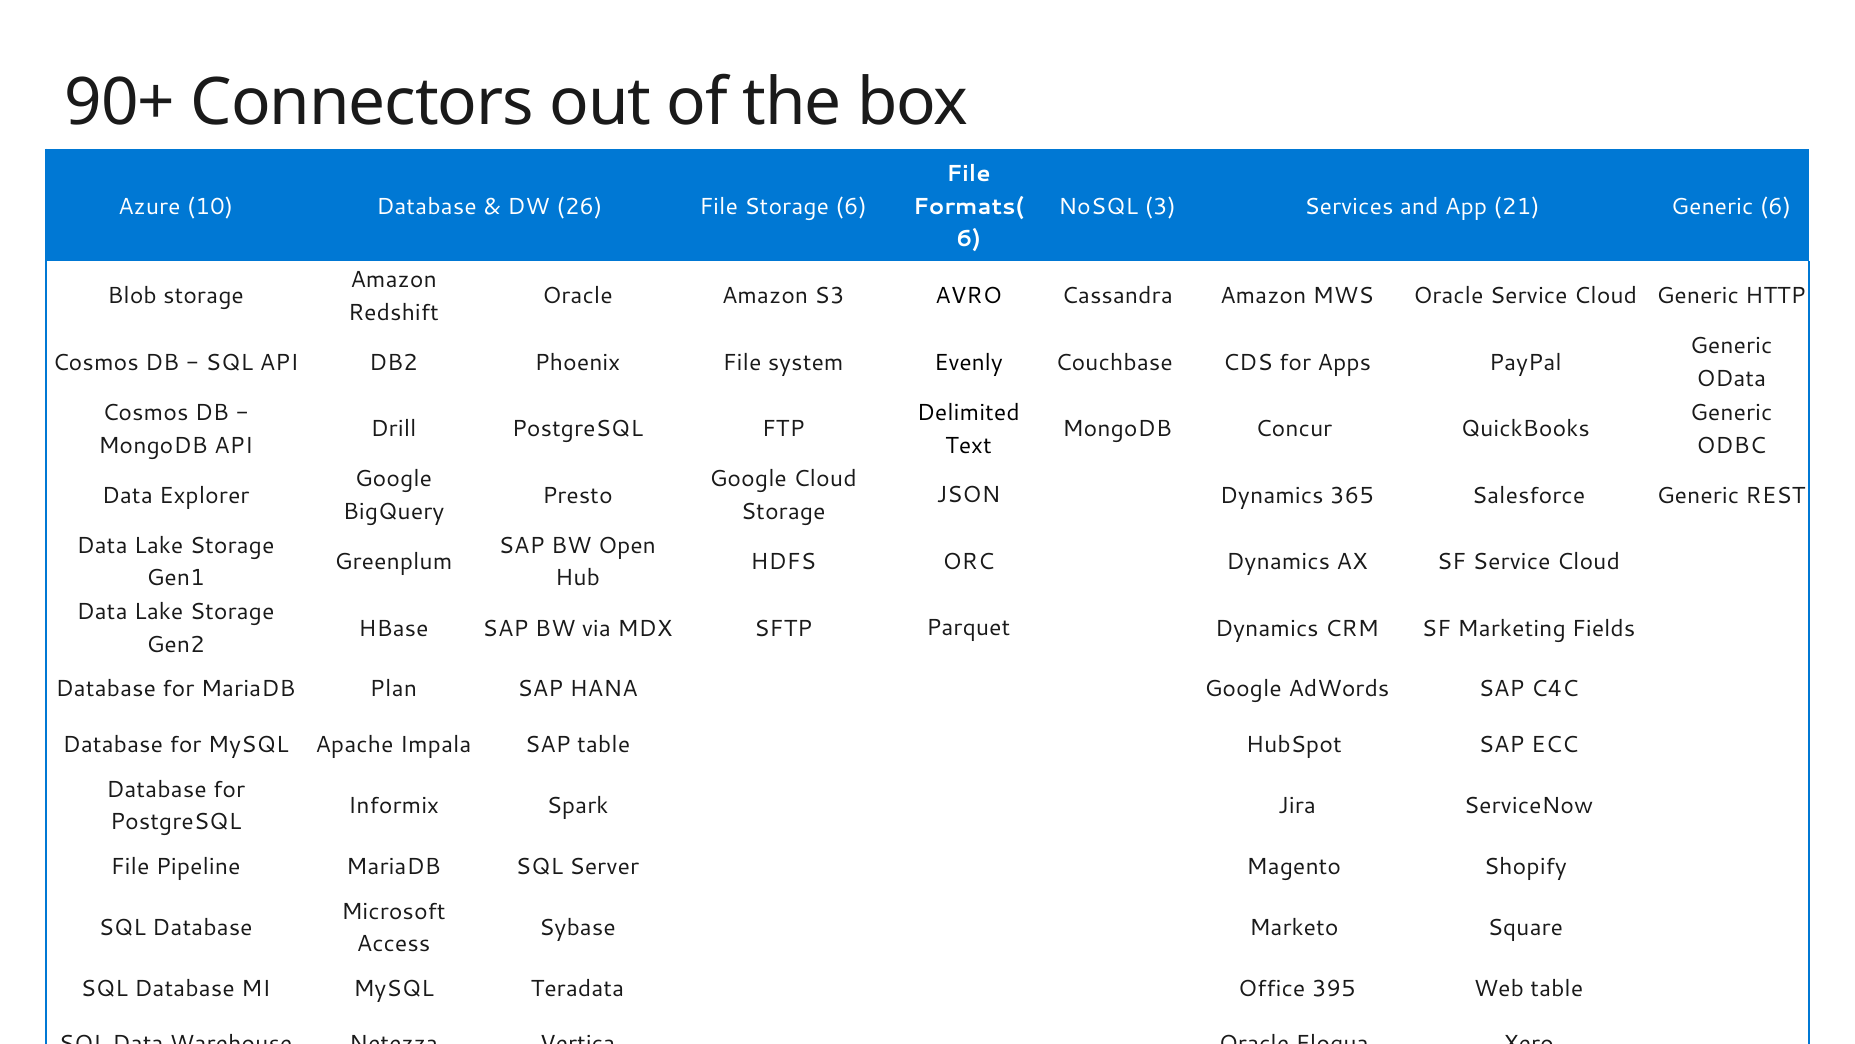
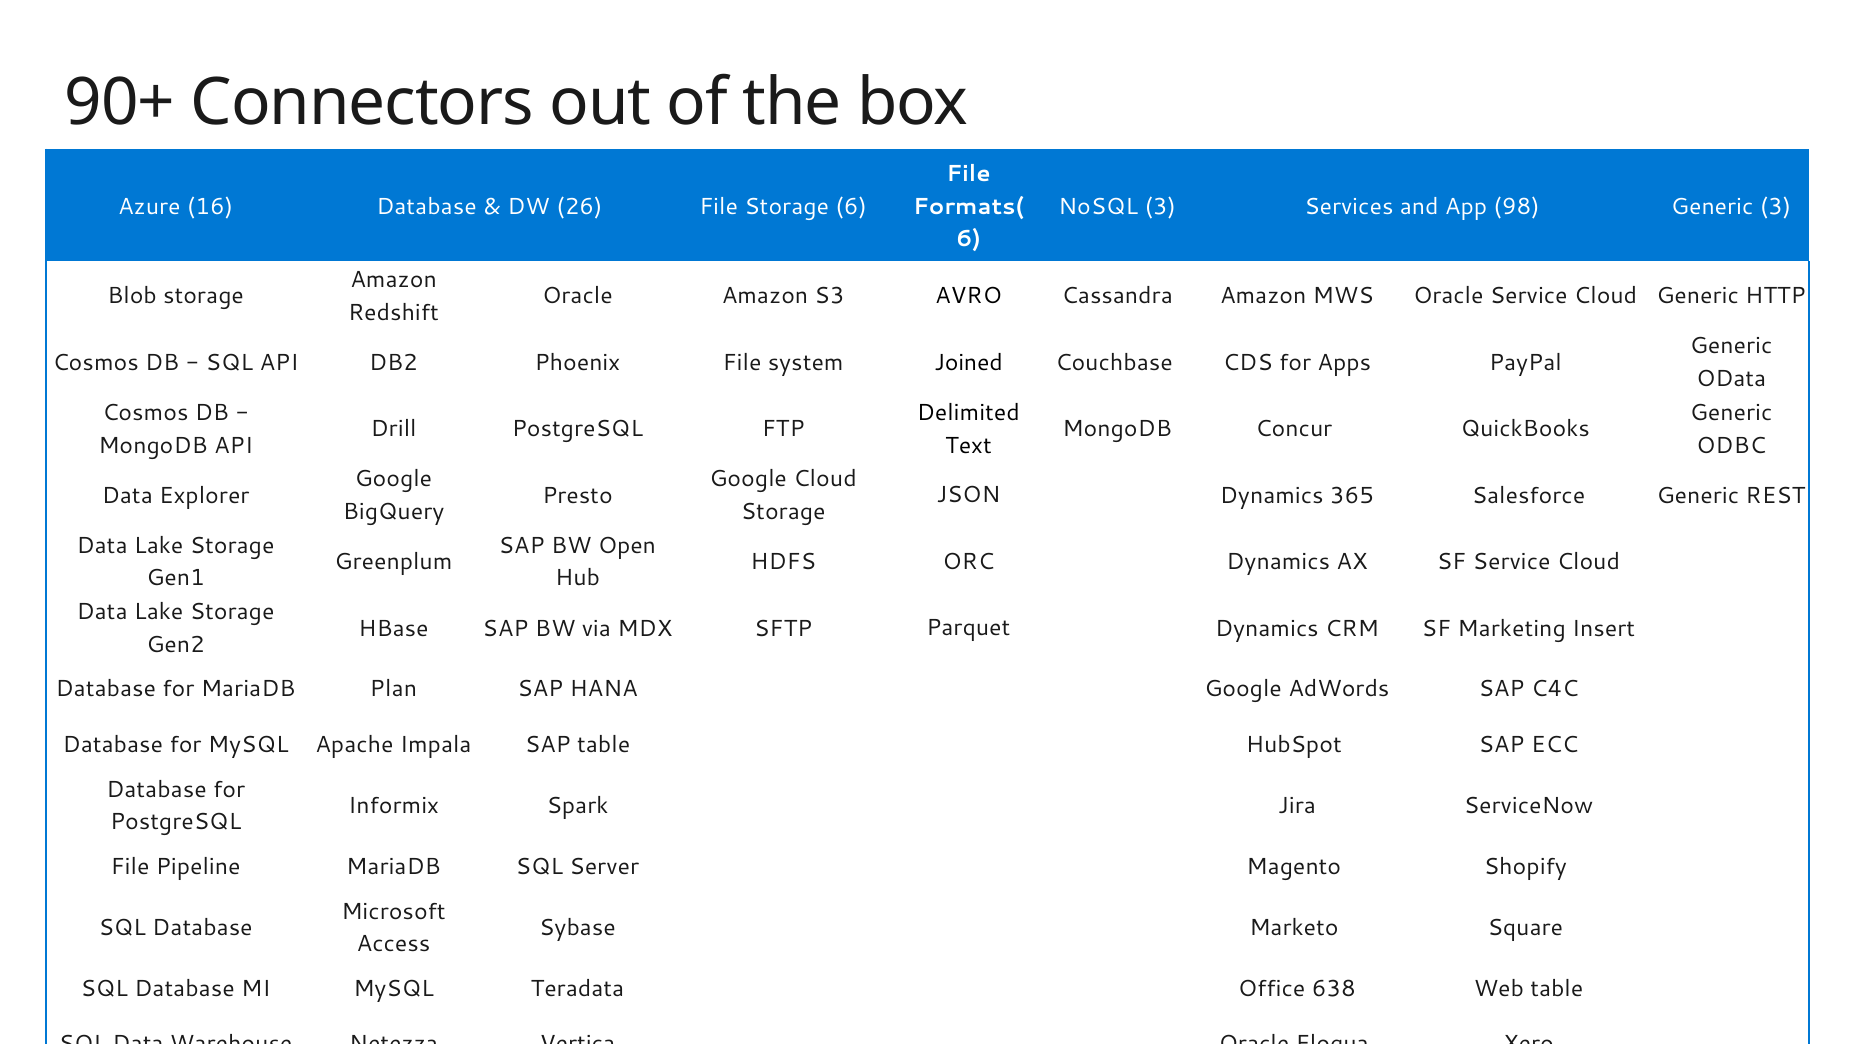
10: 10 -> 16 (210, 206)
21: 21 -> 98 (1517, 206)
Generic 6: 6 -> 3 (1776, 206)
Evenly: Evenly -> Joined (969, 363)
Fields: Fields -> Insert (1604, 628)
395: 395 -> 638 (1334, 988)
